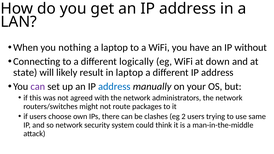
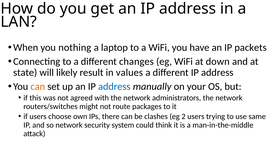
without: without -> packets (251, 48)
logically: logically -> changes (136, 61)
in laptop: laptop -> values (129, 73)
can colour: purple -> orange (38, 87)
